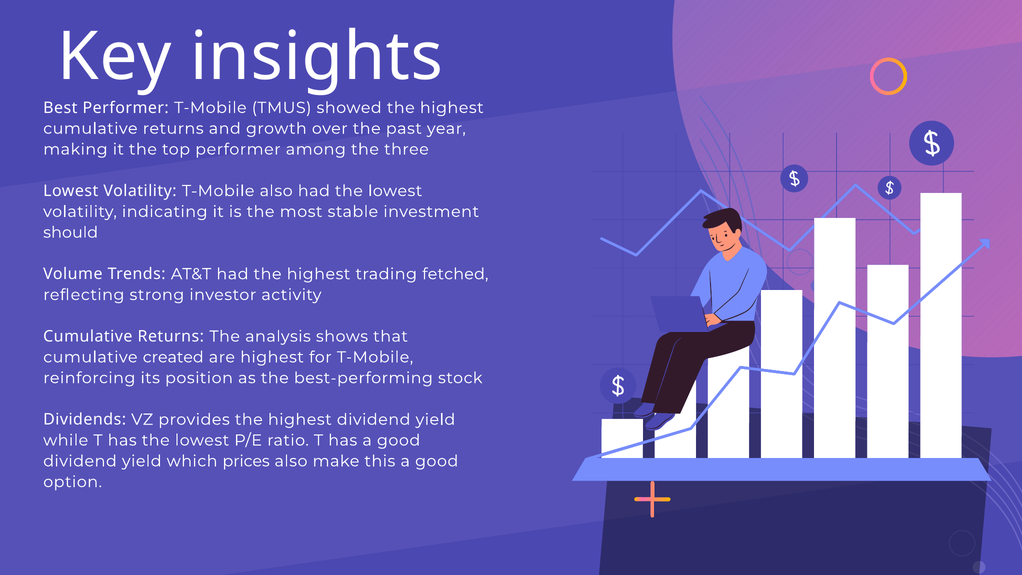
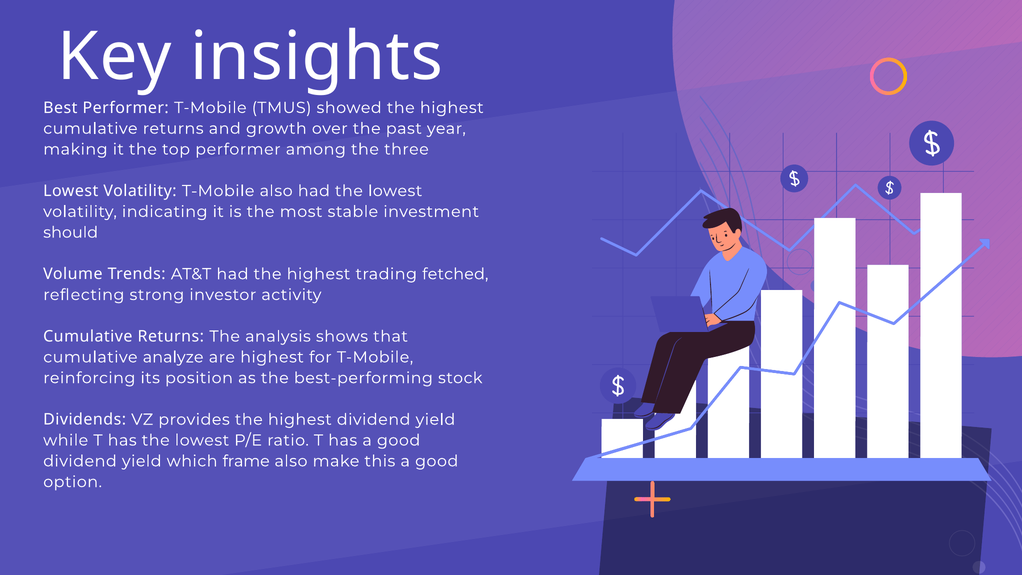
created: created -> analyze (173, 357)
prices: prices -> frame (246, 461)
